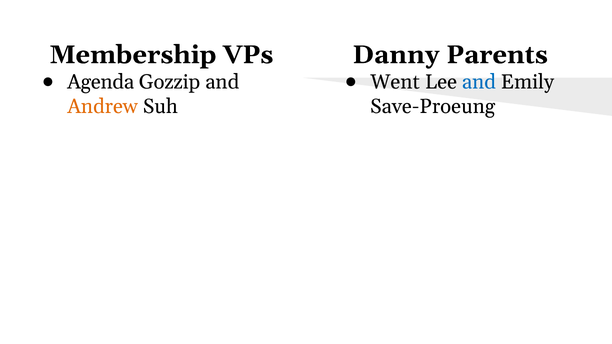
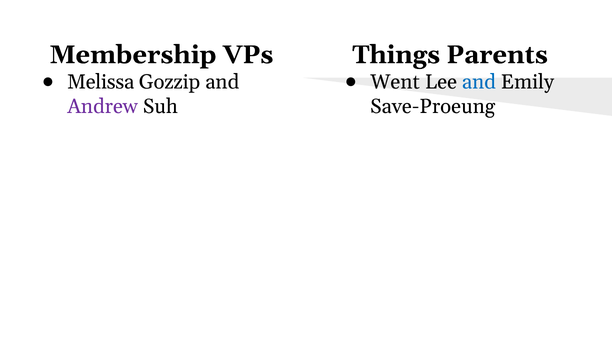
Danny: Danny -> Things (396, 55)
Agenda: Agenda -> Melissa (101, 82)
Andrew colour: orange -> purple (103, 106)
